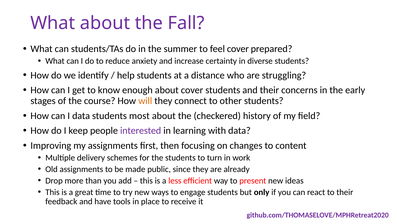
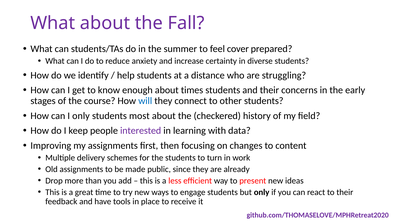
about cover: cover -> times (192, 90)
will colour: orange -> blue (145, 101)
I data: data -> only (81, 115)
